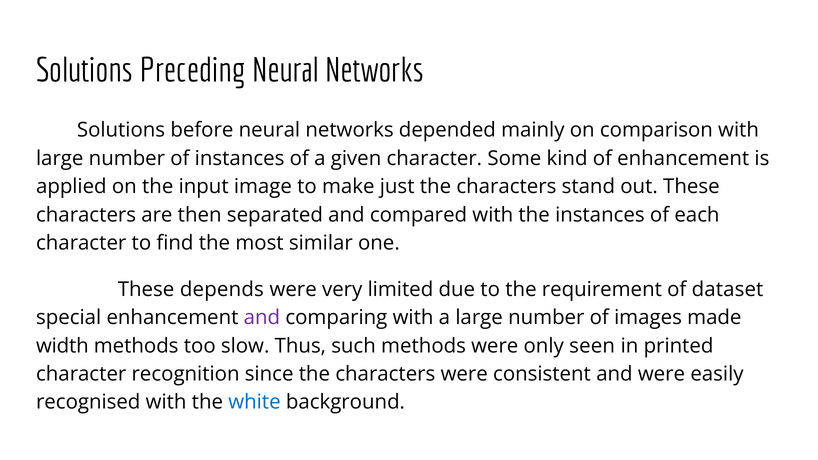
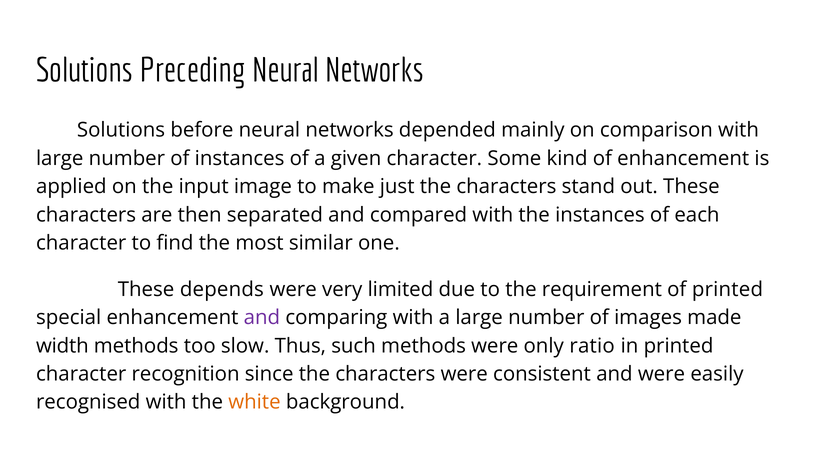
of dataset: dataset -> printed (727, 290)
seen: seen -> ratio (592, 346)
white colour: blue -> orange (254, 402)
